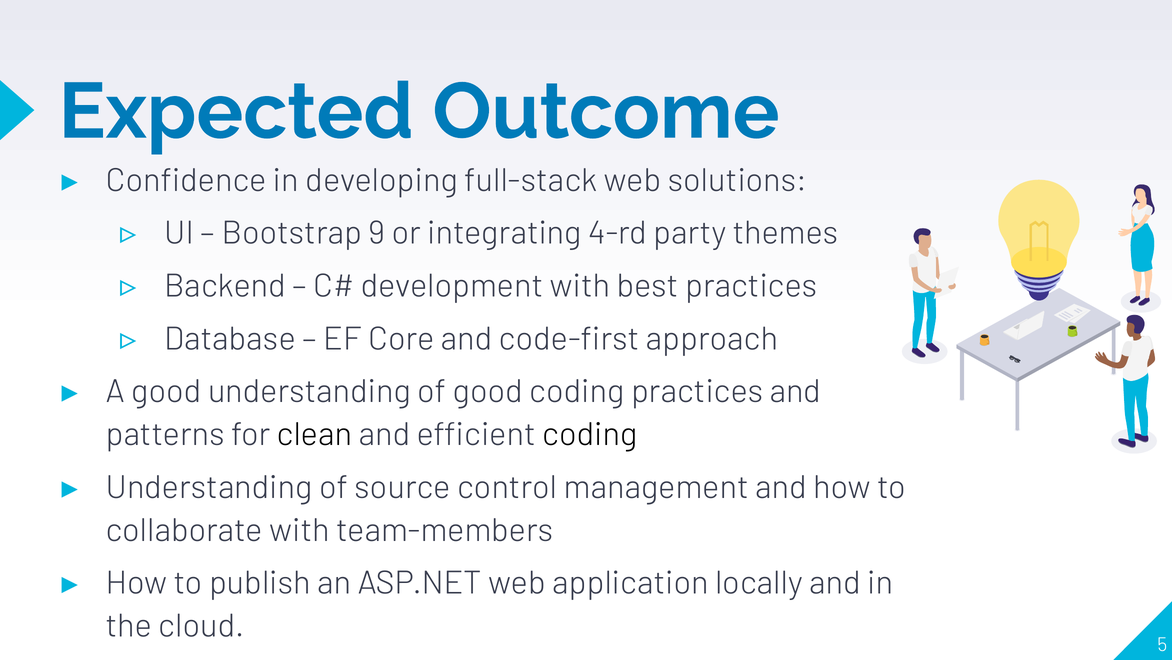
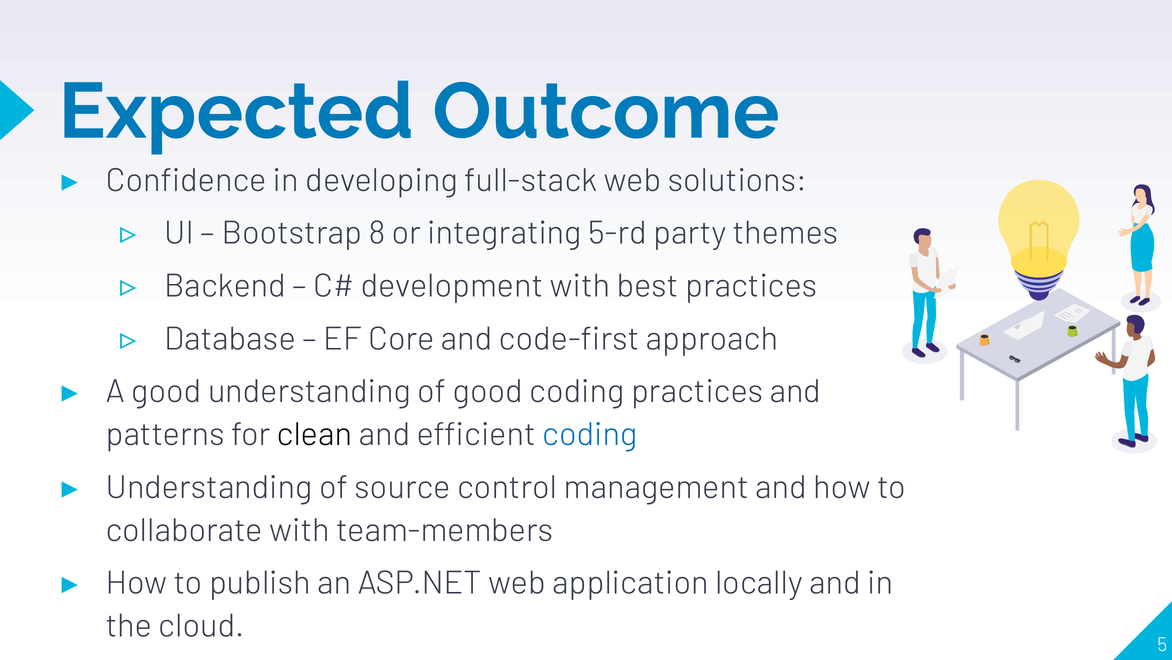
9: 9 -> 8 (377, 233)
4-rd: 4-rd -> 5-rd (618, 233)
coding colour: black -> blue (590, 434)
